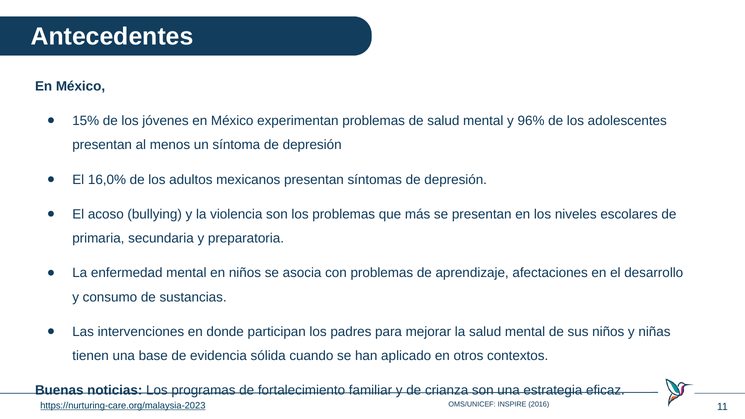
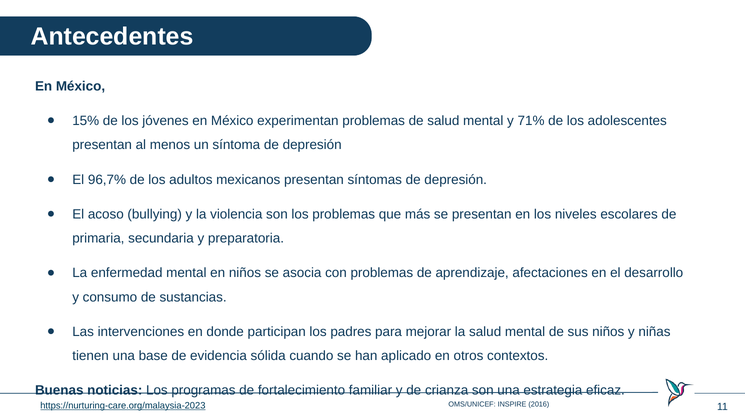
96%: 96% -> 71% (531, 121)
16,0%: 16,0% -> 96,7% (107, 180)
